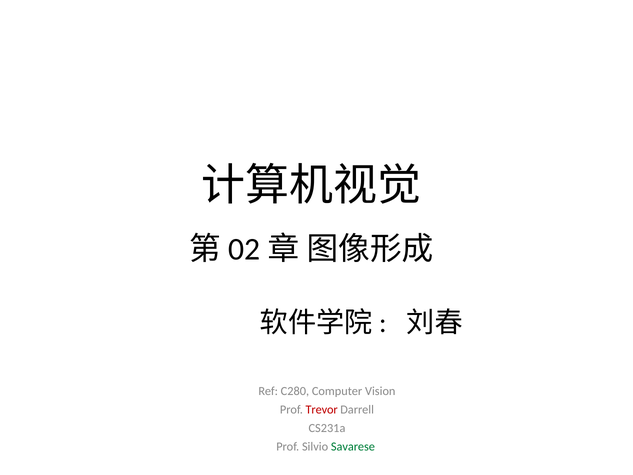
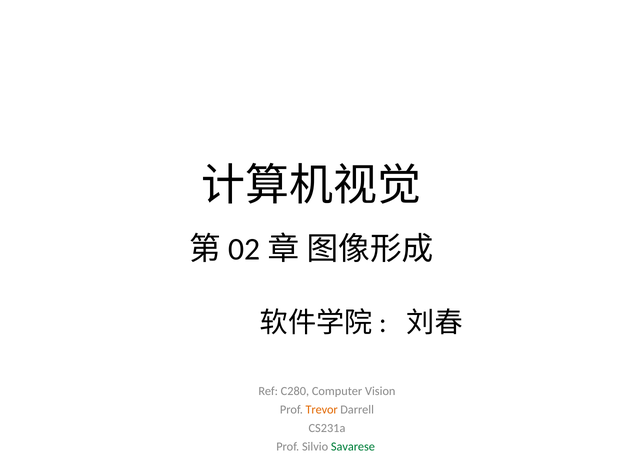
Trevor colour: red -> orange (322, 410)
